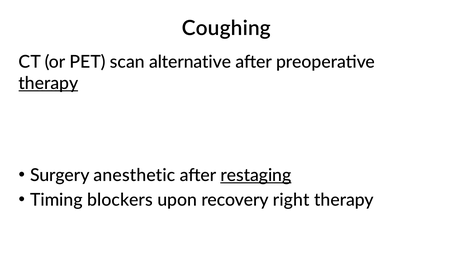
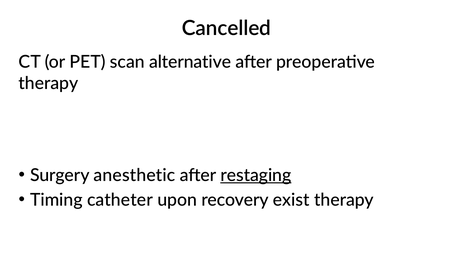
Coughing: Coughing -> Cancelled (226, 28)
therapy underline: present -> none (48, 83)
blockers: blockers -> catheter (120, 200)
right: right -> exist (291, 200)
